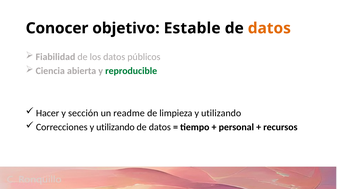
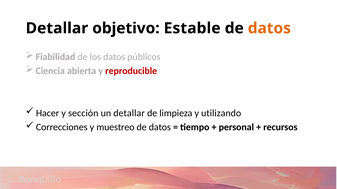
Conocer: Conocer -> Detallar (57, 28)
reproducible colour: green -> red (131, 71)
un readme: readme -> detallar (129, 113)
Correcciones y utilizando: utilizando -> muestreo (115, 128)
